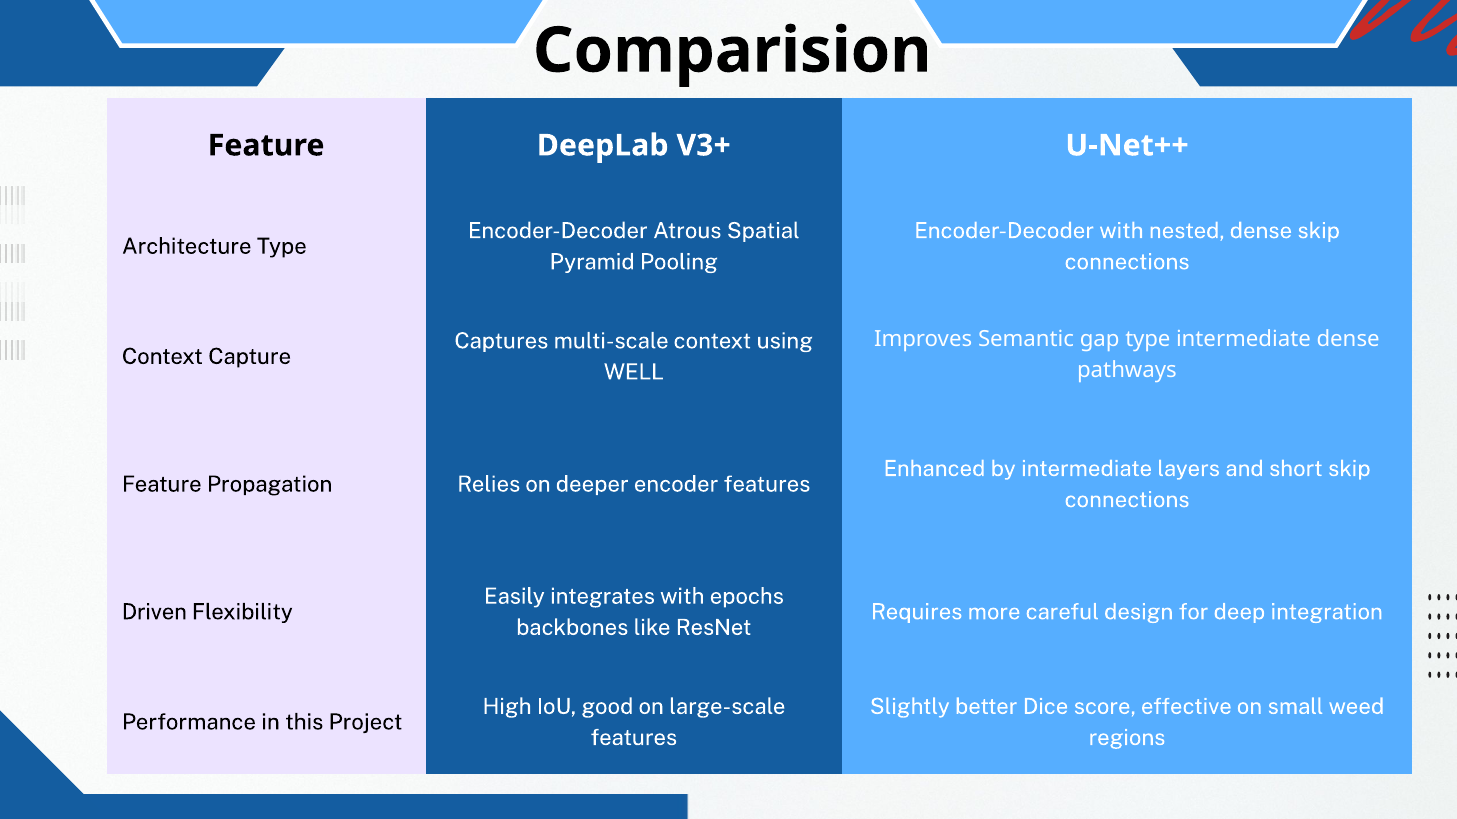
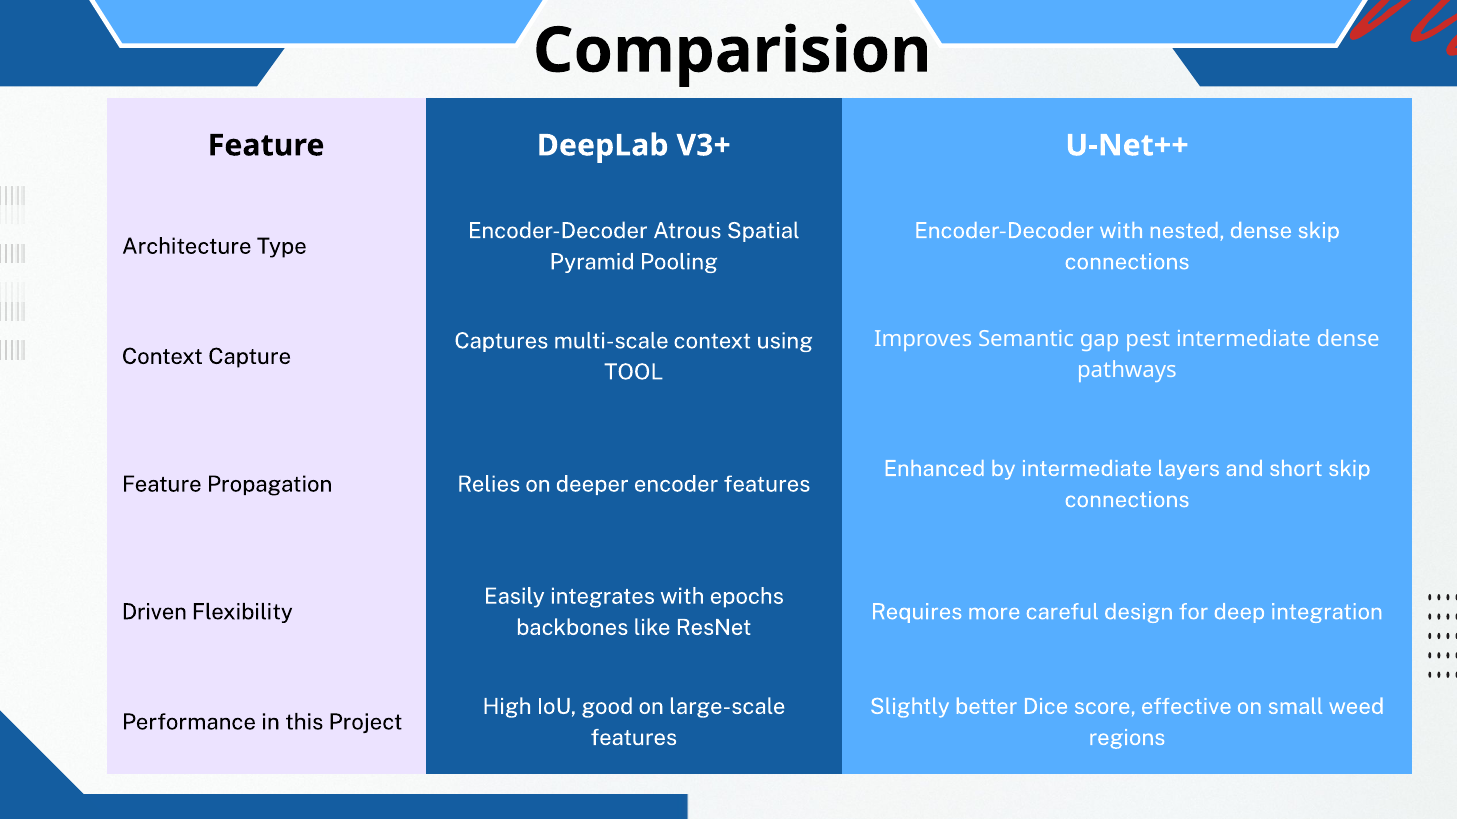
gap type: type -> pest (1148, 340)
WELL: WELL -> TOOL (634, 372)
